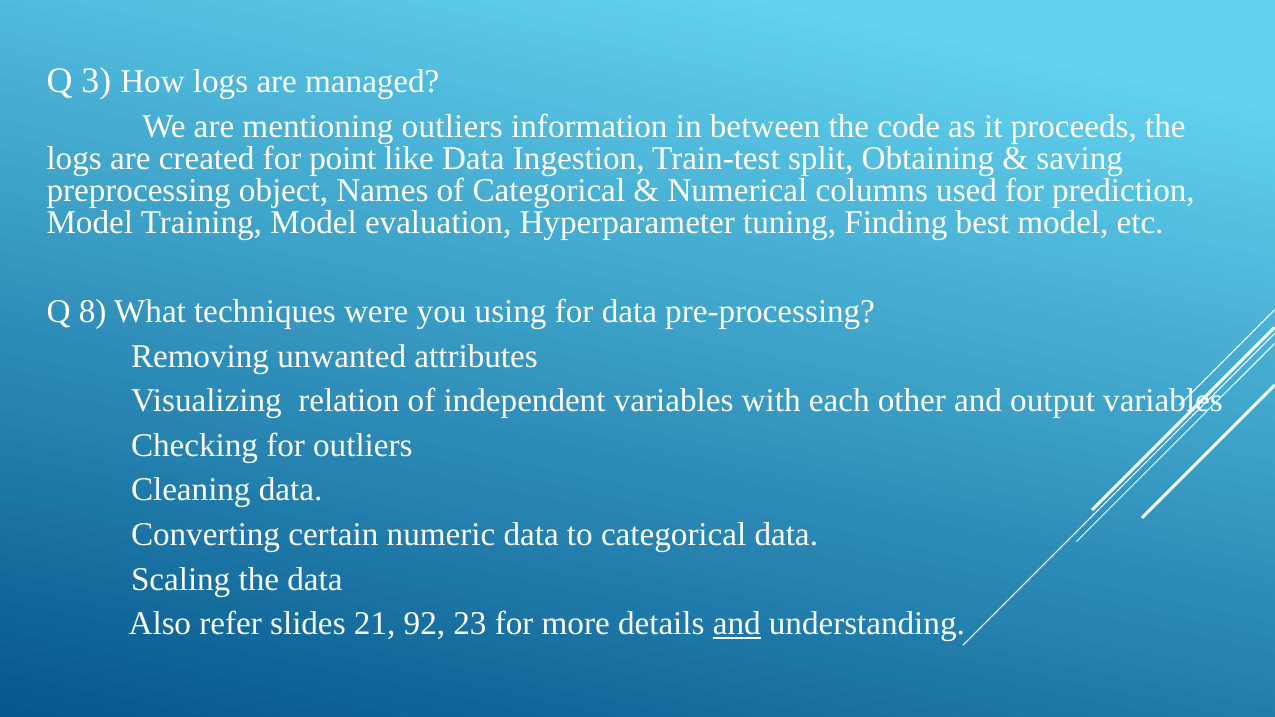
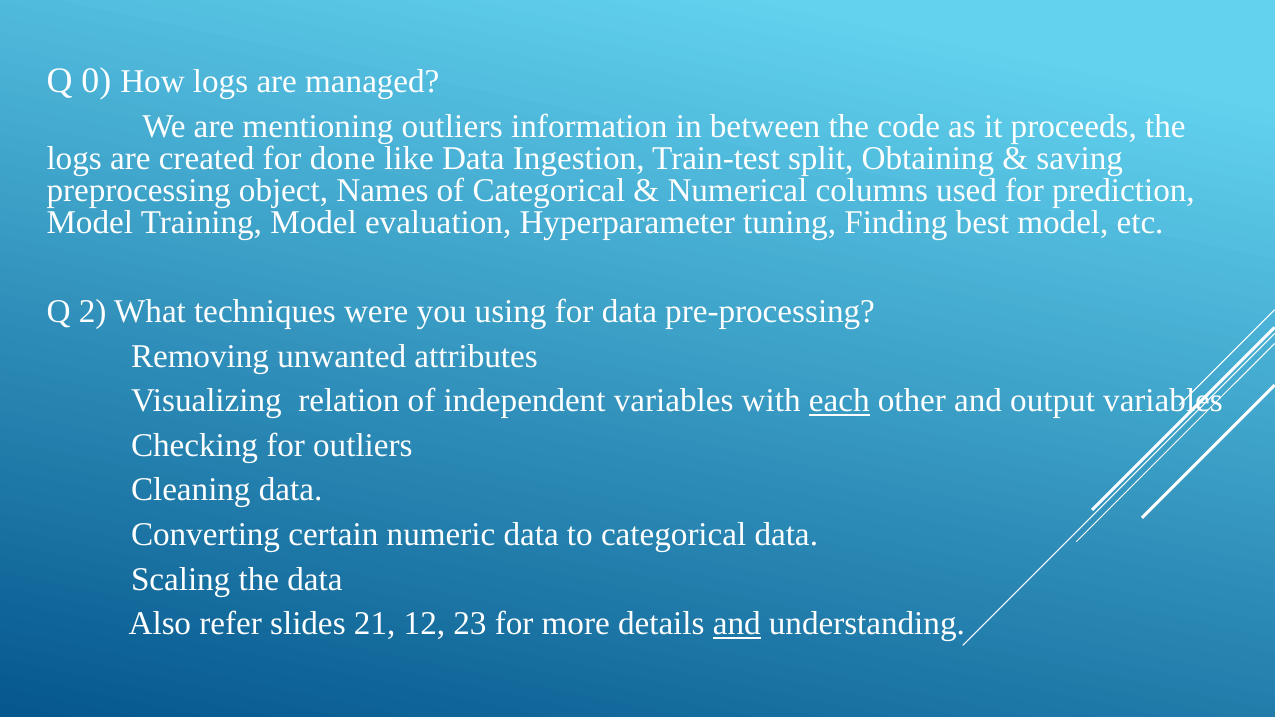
3: 3 -> 0 (96, 81)
point: point -> done (343, 159)
8: 8 -> 2 (93, 312)
each underline: none -> present (839, 401)
92: 92 -> 12 (424, 624)
